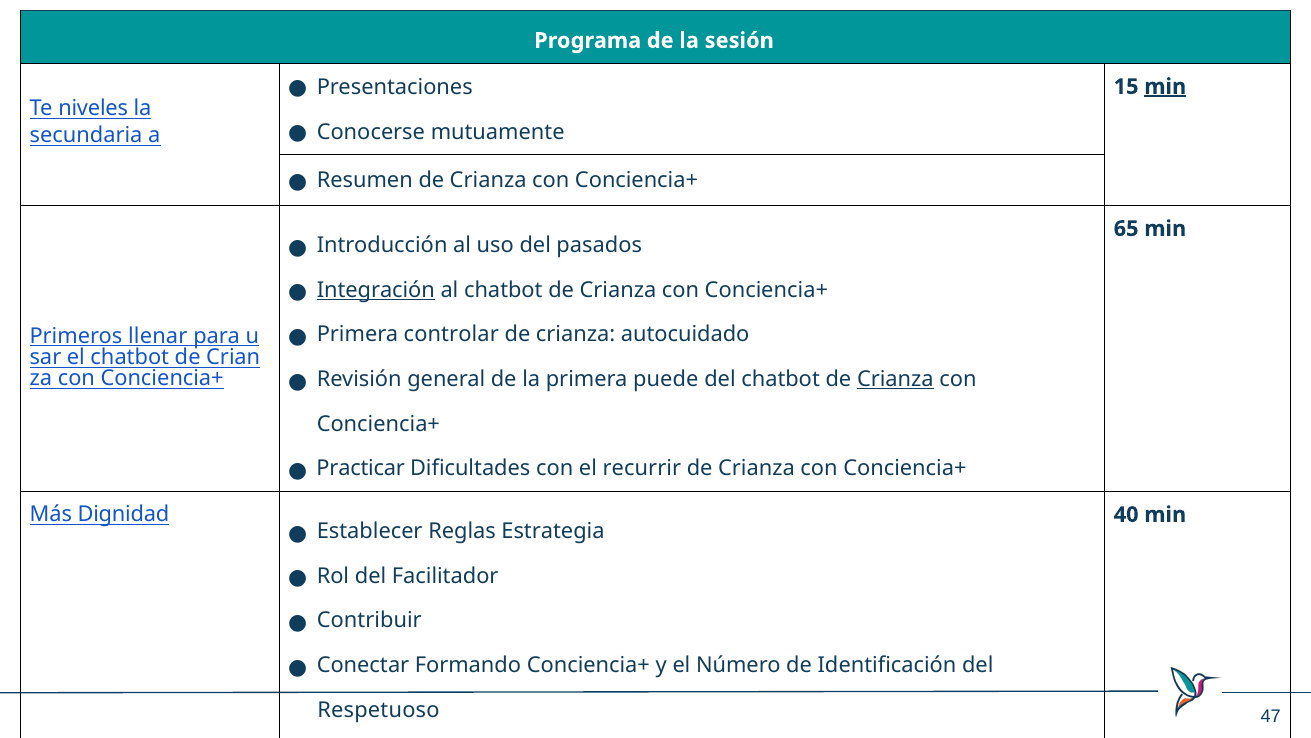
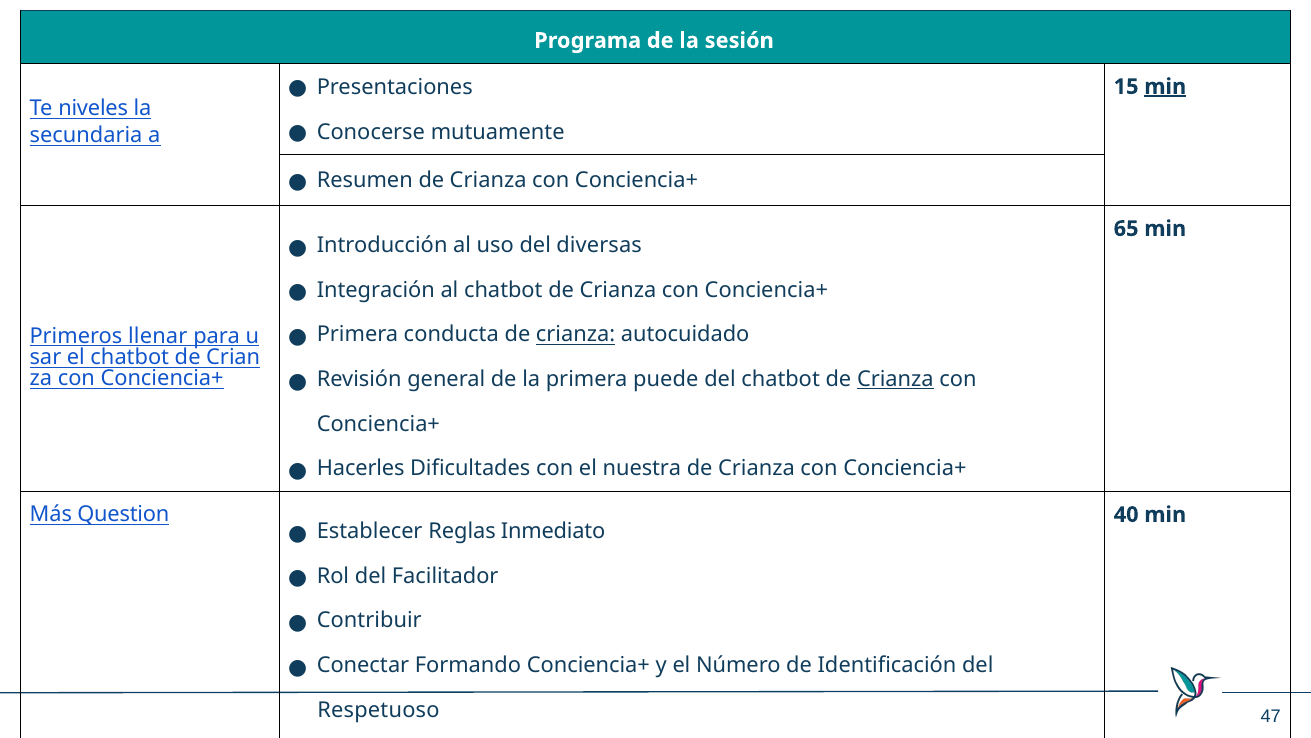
pasados: pasados -> diversas (599, 245)
Integración underline: present -> none (376, 290)
controlar: controlar -> conducta (451, 335)
crianza underline: none -> present (576, 335)
Practicar: Practicar -> Hacerles (361, 468)
recurrir: recurrir -> nuestra (642, 468)
Dignidad: Dignidad -> Question (123, 514)
Estrategia: Estrategia -> Inmediato (553, 531)
